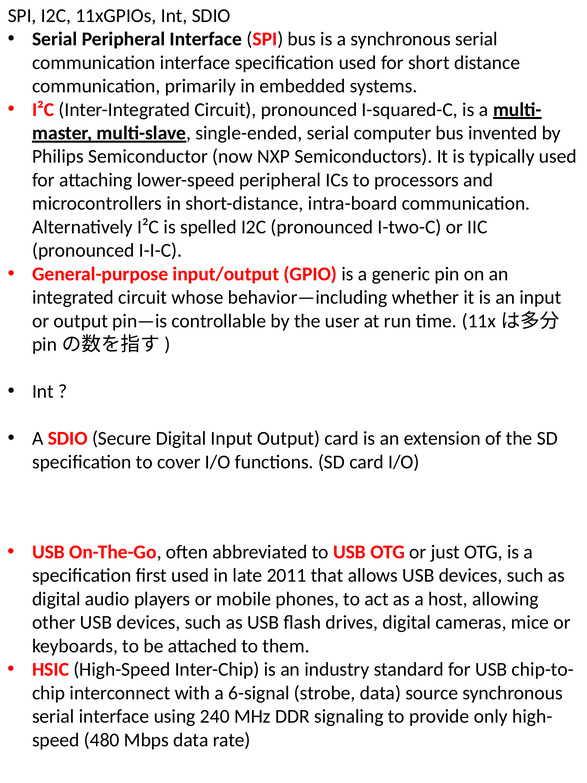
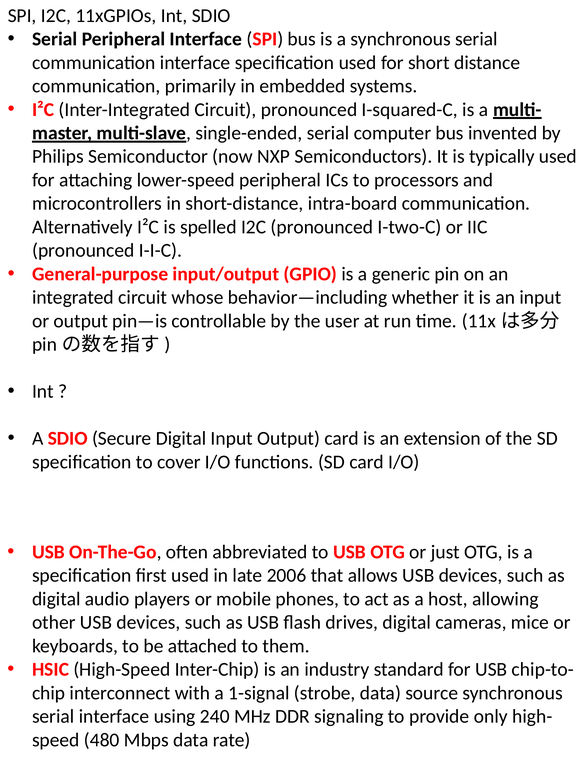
2011: 2011 -> 2006 (286, 575)
6-signal: 6-signal -> 1-signal (259, 693)
